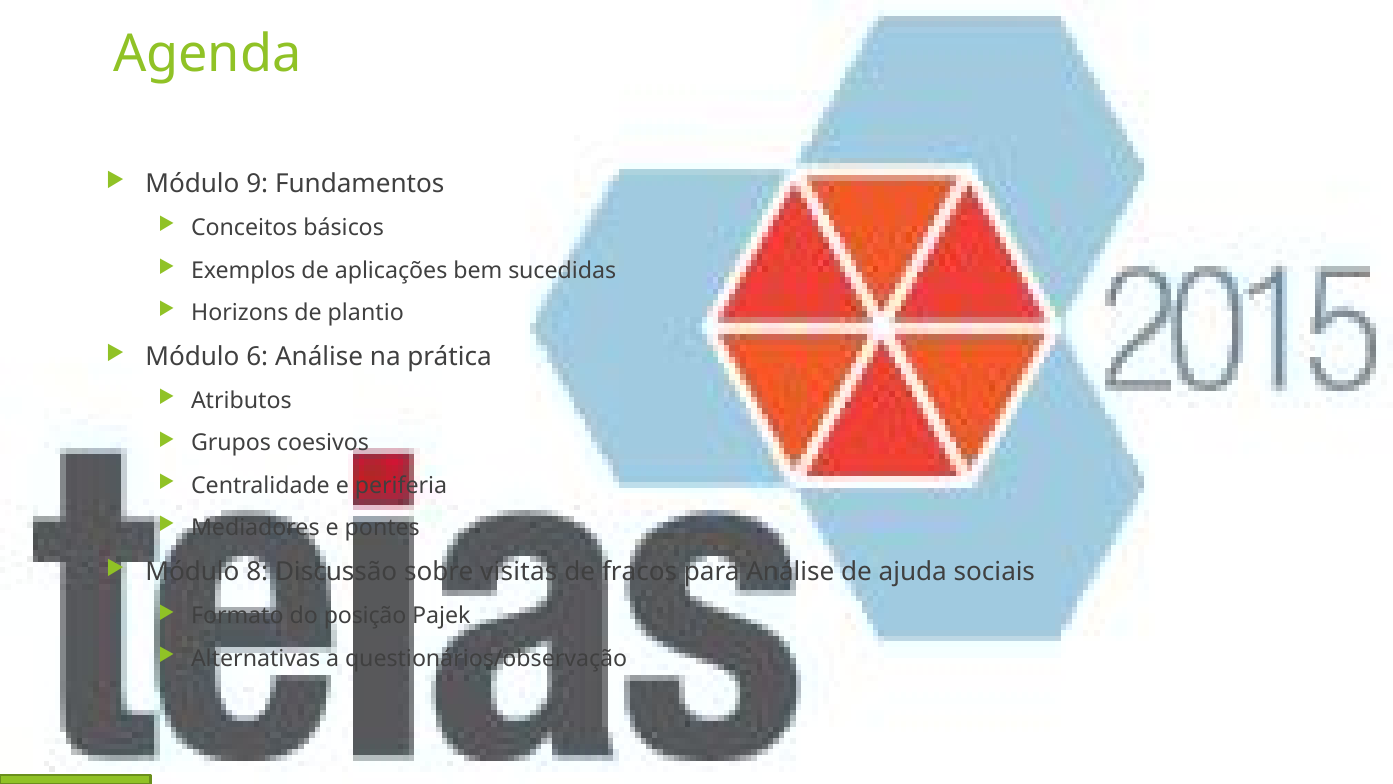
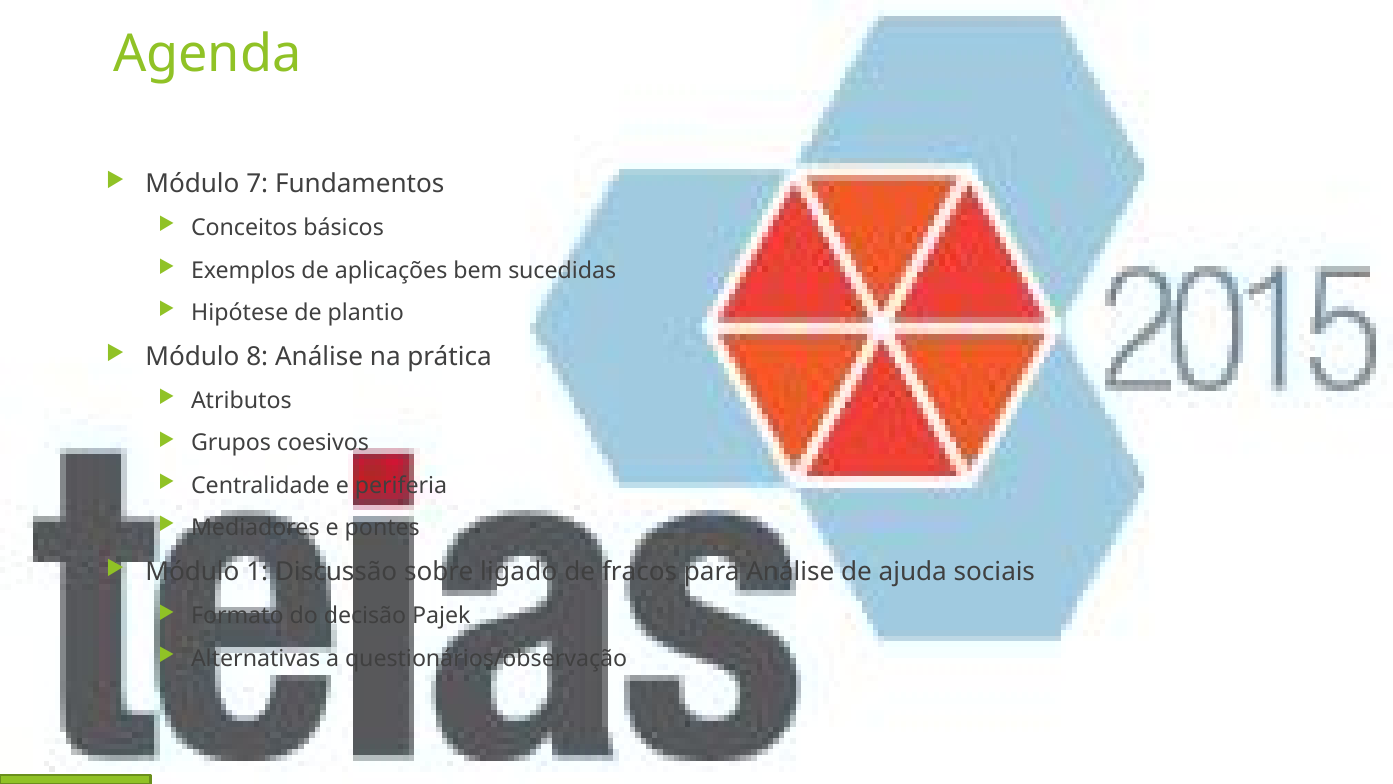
9: 9 -> 7 (257, 184)
Horizons: Horizons -> Hipótese (240, 313)
6: 6 -> 8 (257, 357)
8: 8 -> 1 (257, 572)
visitas: visitas -> ligado (519, 572)
posição: posição -> decisão (365, 616)
